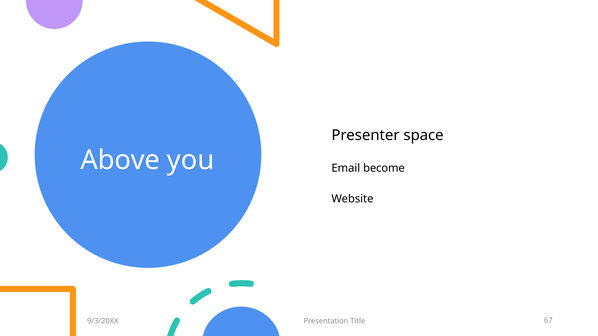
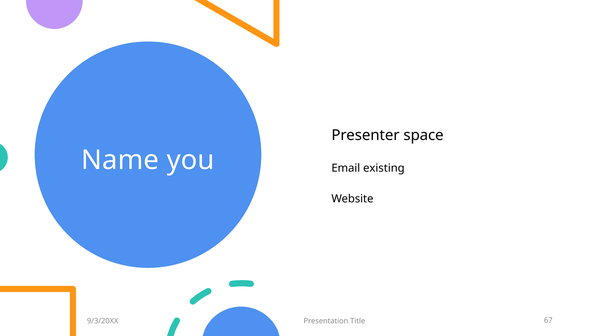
Above: Above -> Name (120, 160)
become: become -> existing (384, 168)
